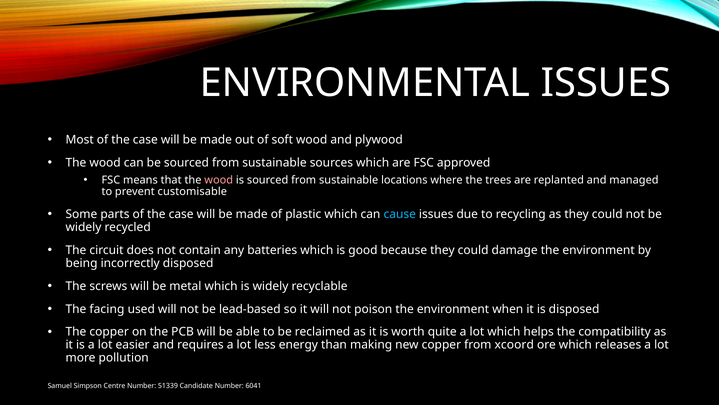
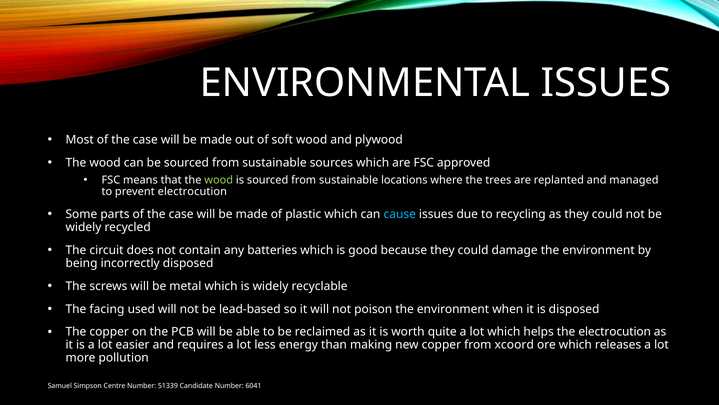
wood colour: pink -> light green (219, 180)
prevent customisable: customisable -> electrocution (192, 192)
the compatibility: compatibility -> electrocution (615, 332)
